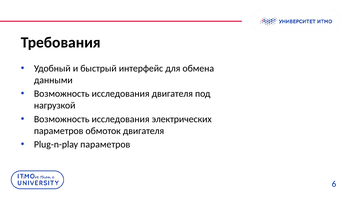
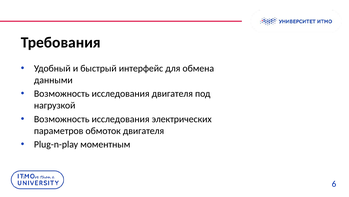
Plug-n-play параметров: параметров -> моментным (105, 144)
